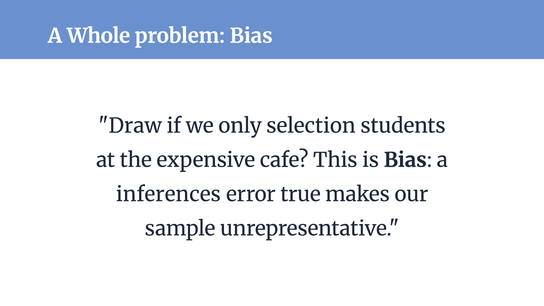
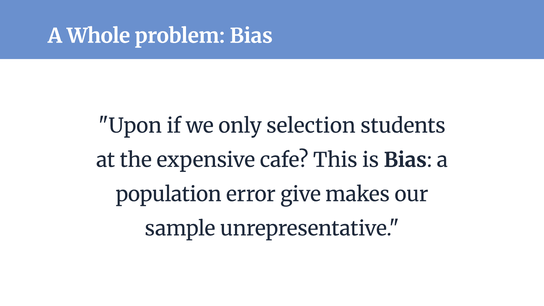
Draw: Draw -> Upon (130, 126)
inferences: inferences -> population (169, 194)
true: true -> give (301, 194)
